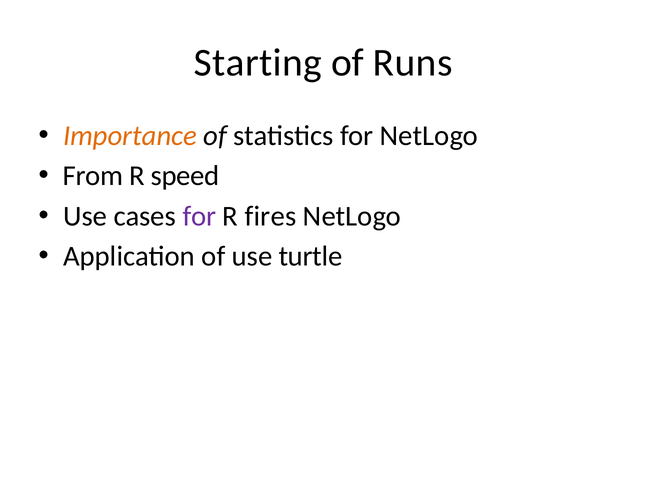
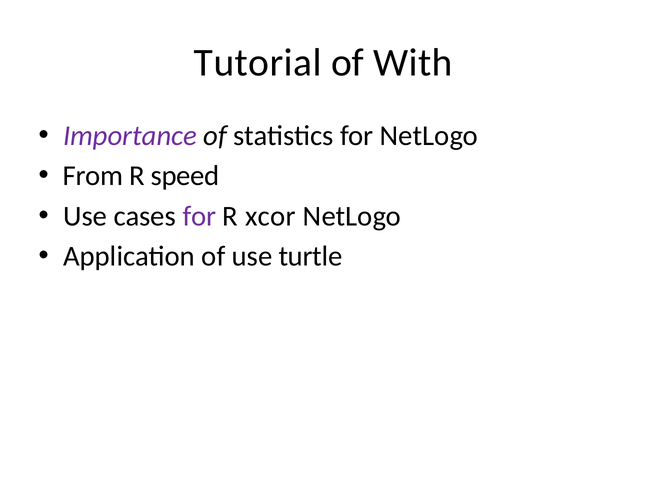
Starting: Starting -> Tutorial (258, 63)
Runs: Runs -> With (413, 63)
Importance colour: orange -> purple (130, 136)
fires: fires -> xcor (270, 216)
